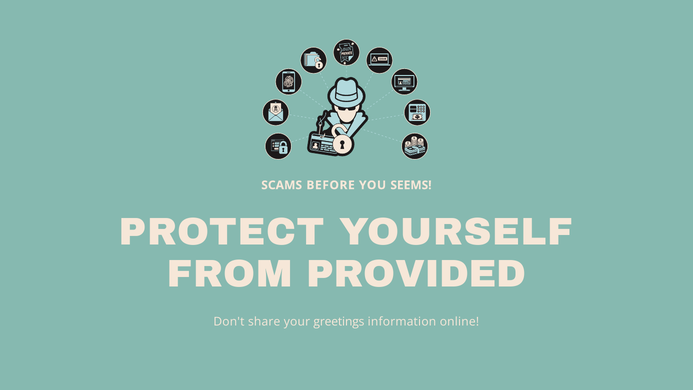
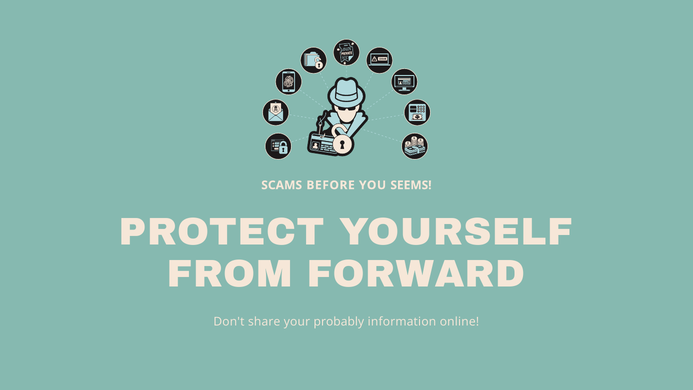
PROVIDED: PROVIDED -> FORWARD (416, 274)
greetings: greetings -> probably (339, 322)
